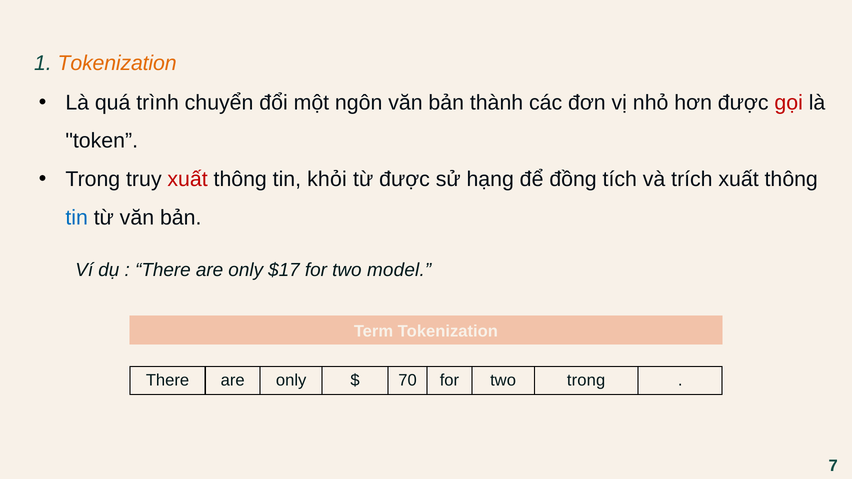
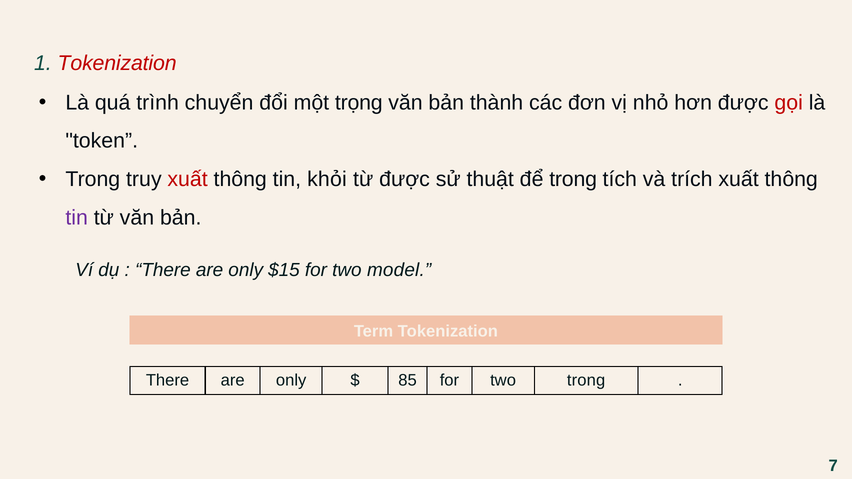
Tokenization colour: orange -> red (117, 63)
ngôn: ngôn -> trọng (359, 103)
hạng: hạng -> thuật (490, 179)
để đồng: đồng -> trong (573, 179)
tin colour: blue -> purple (77, 218)
$17: $17 -> $15 (284, 270)
70: 70 -> 85 (408, 380)
